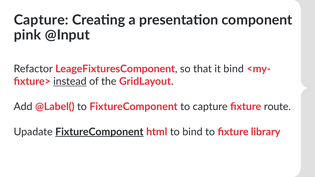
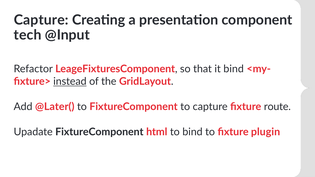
pink: pink -> tech (28, 35)
@Label(: @Label( -> @Later( (55, 107)
FixtureComponent underline: present -> none (99, 132)
library: library -> plugin (266, 132)
